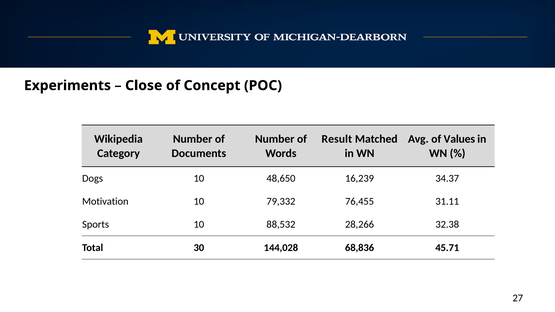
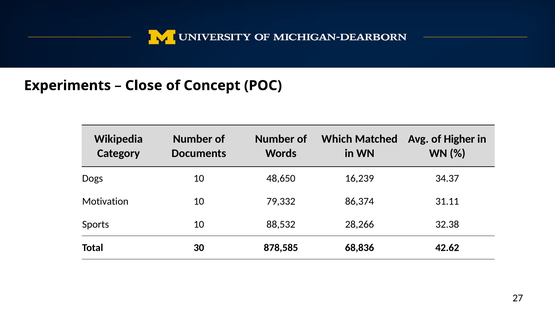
Result: Result -> Which (337, 139)
Values: Values -> Higher (459, 139)
76,455: 76,455 -> 86,374 (360, 201)
144,028: 144,028 -> 878,585 (281, 248)
45.71: 45.71 -> 42.62 (447, 248)
